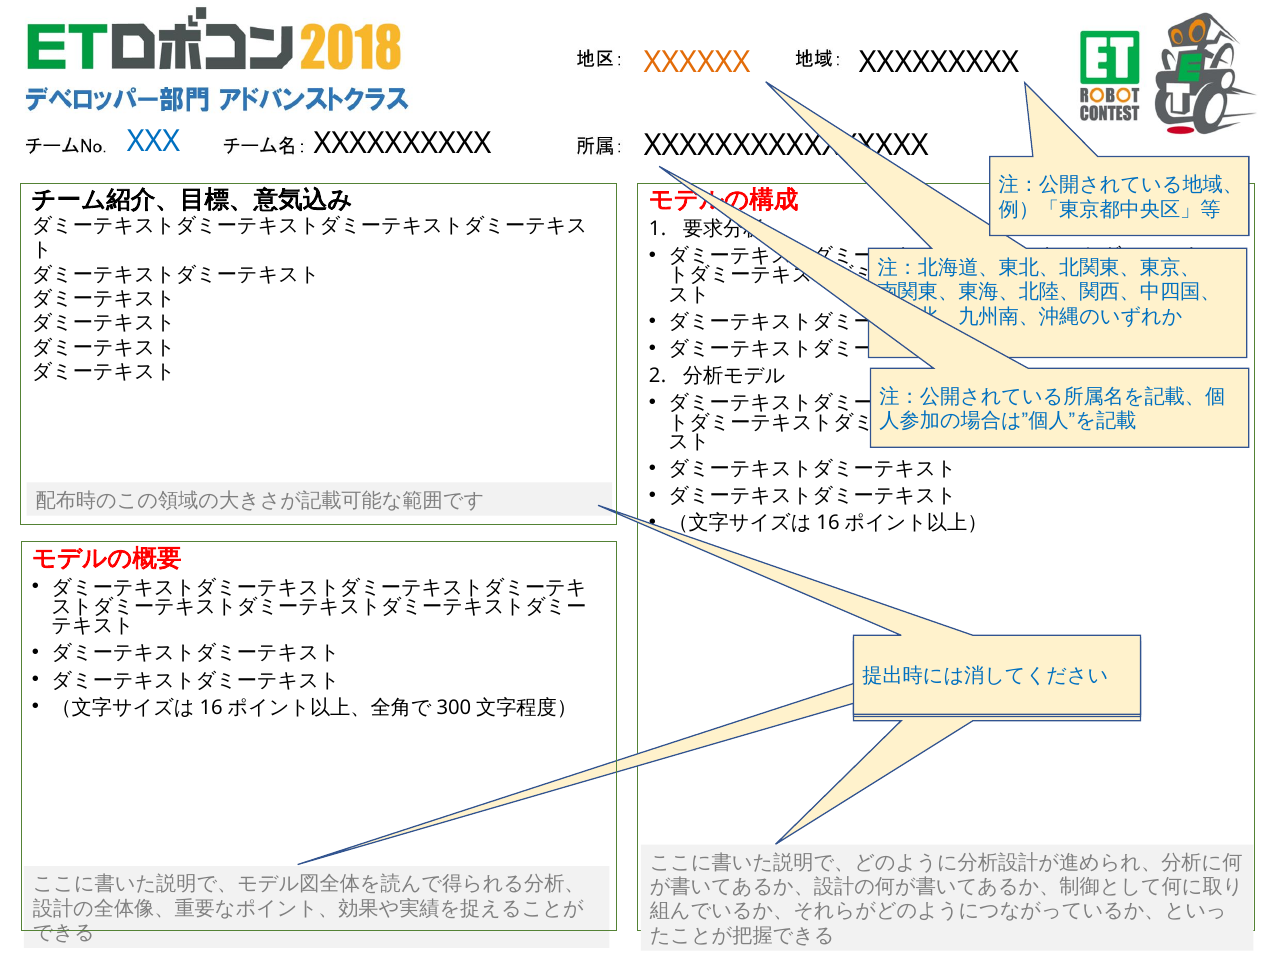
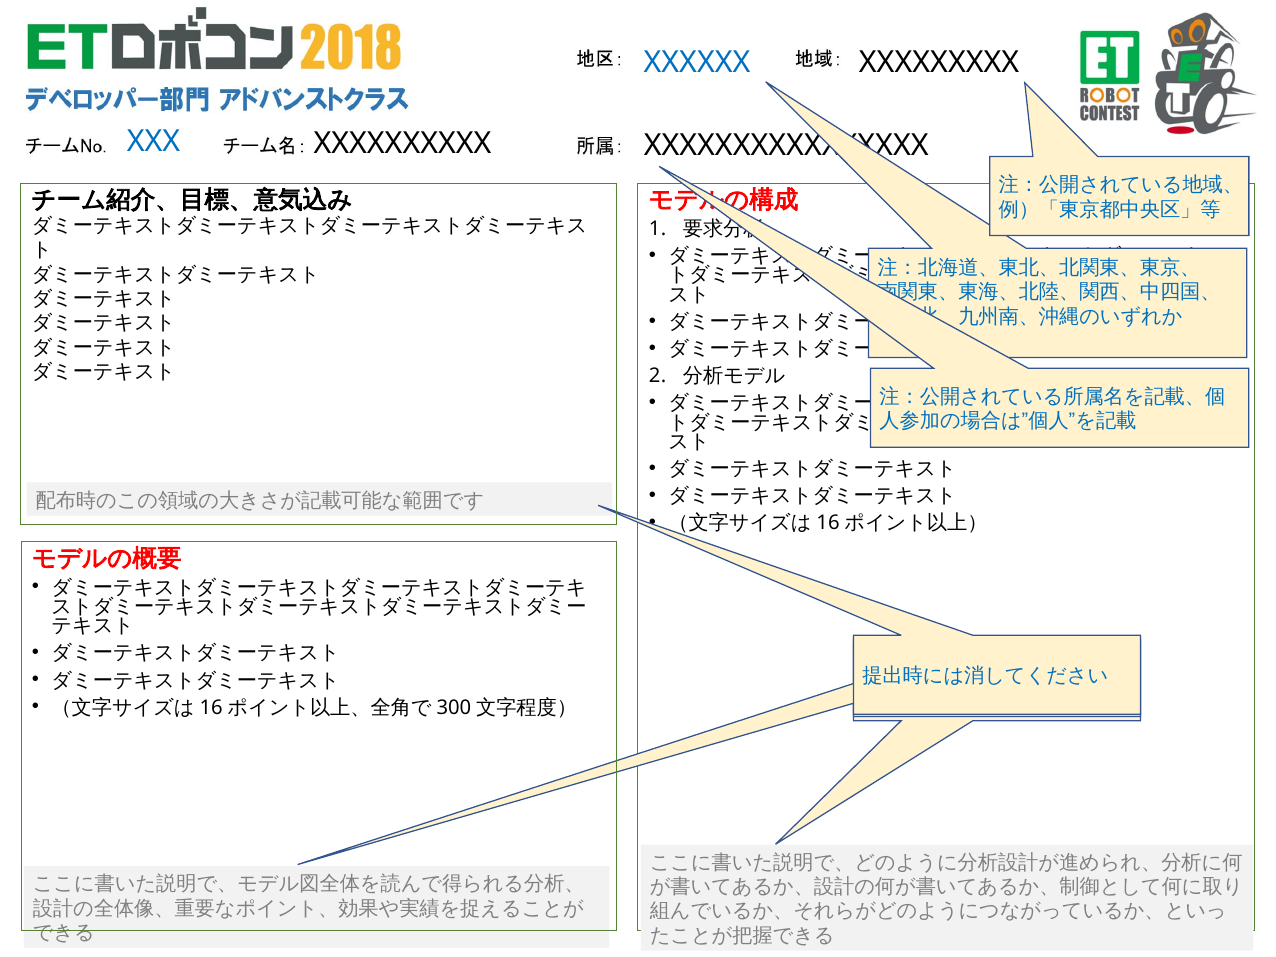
XXXXXX colour: orange -> blue (697, 62)
